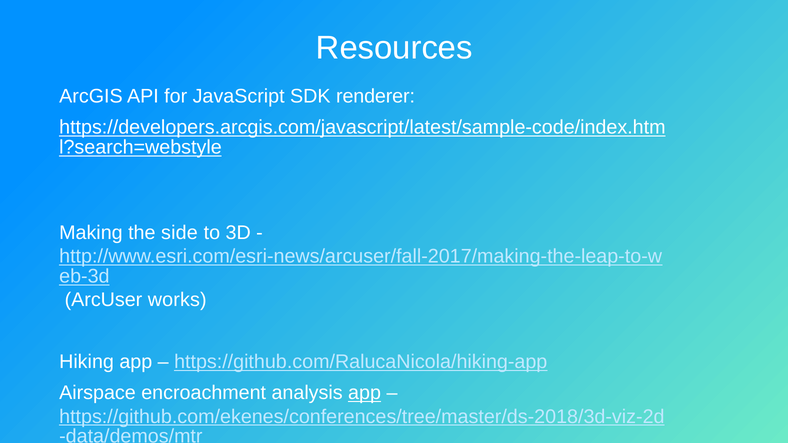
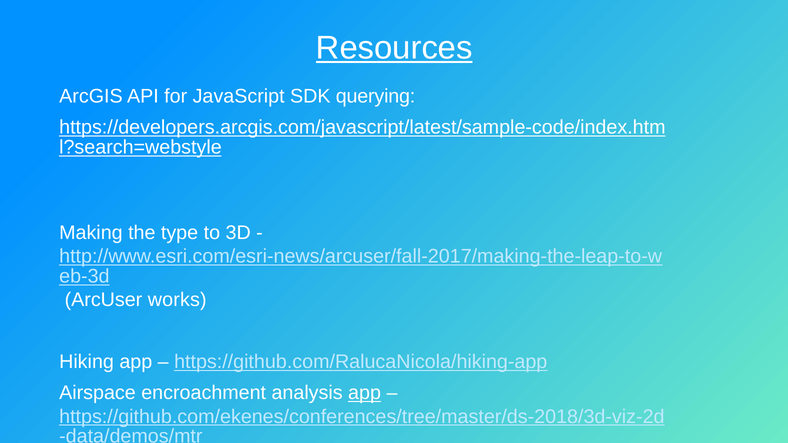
Resources underline: none -> present (394, 48)
renderer: renderer -> querying (376, 97)
side: side -> type (180, 233)
